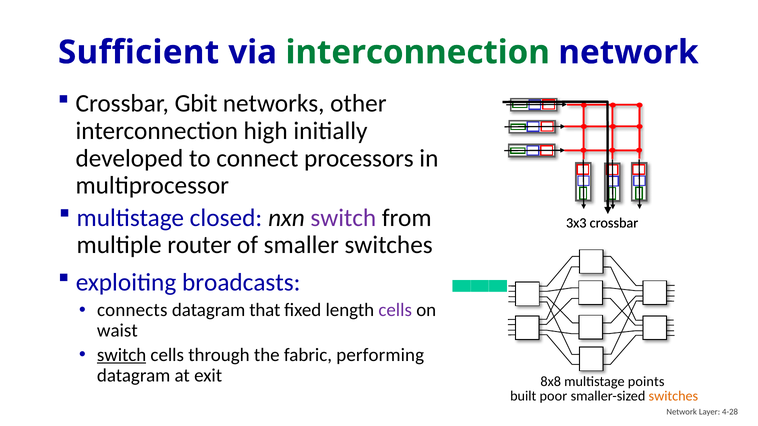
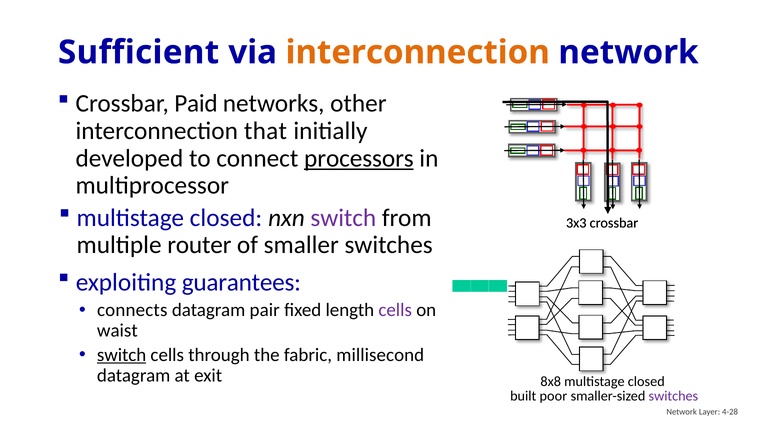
interconnection colour: green -> orange (418, 52)
Gbit: Gbit -> Paid (196, 104)
high: high -> that (266, 131)
processors underline: none -> present (359, 158)
broadcasts: broadcasts -> guarantees (241, 283)
that: that -> pair (265, 310)
performing: performing -> millisecond (380, 355)
8x8 multistage points: points -> closed (646, 382)
switches colour: orange -> purple (673, 397)
